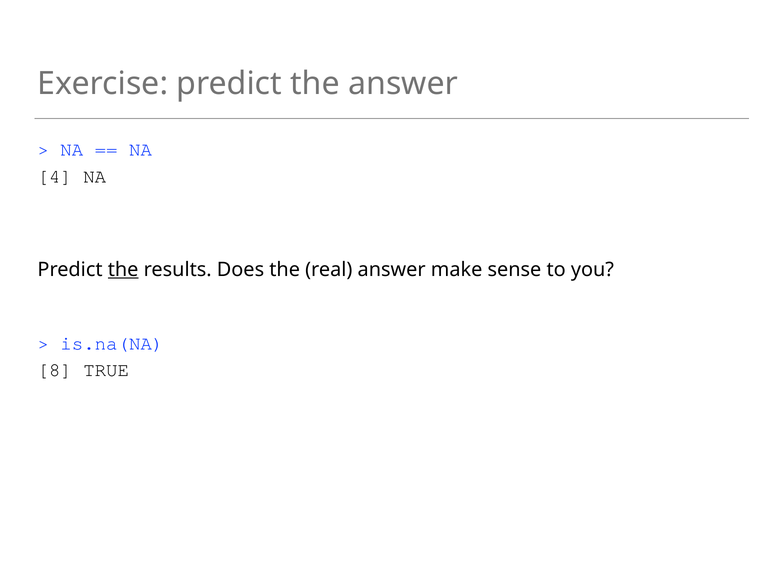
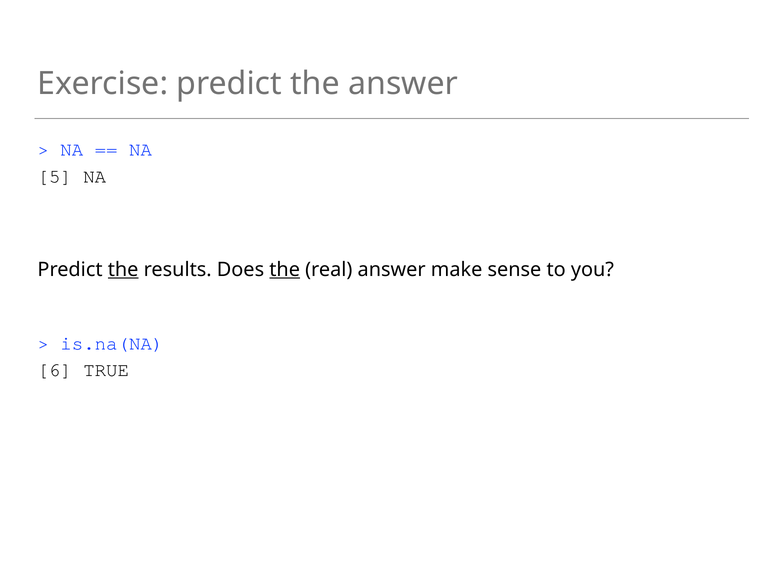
4: 4 -> 5 (55, 176)
the underline: none -> present (285, 270)
8: 8 -> 6 (55, 370)
